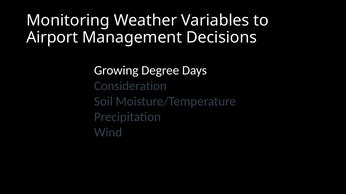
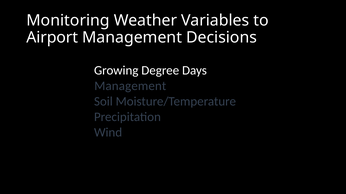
Consideration: Consideration -> Management (130, 86)
